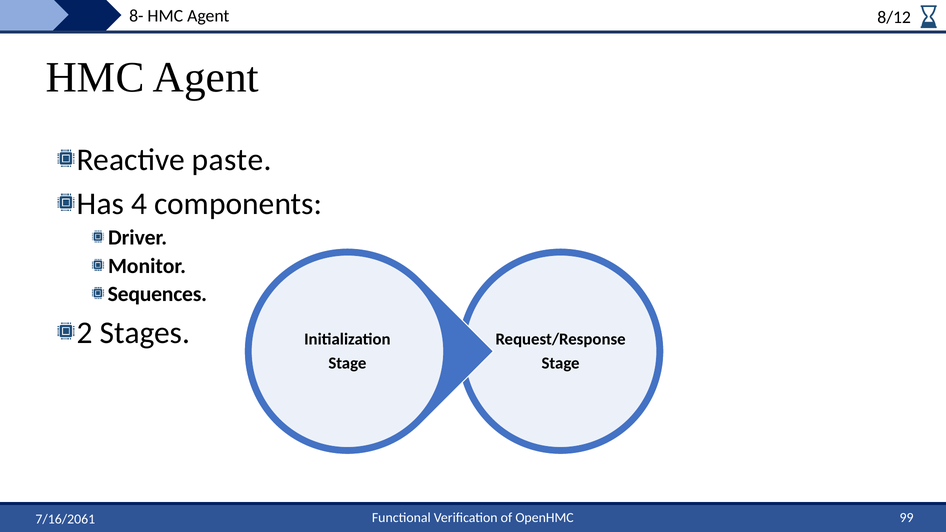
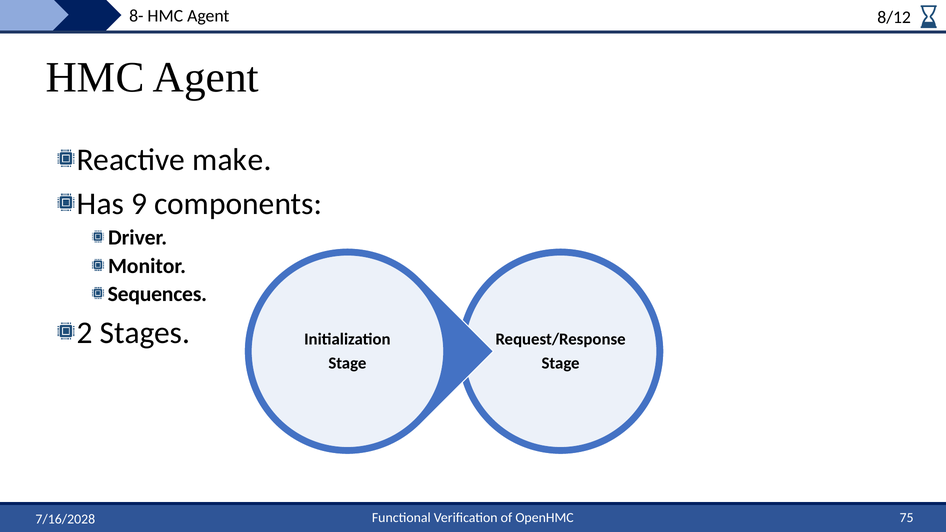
paste: paste -> make (232, 160)
4: 4 -> 9 (139, 204)
99: 99 -> 75 (907, 518)
7/16/2061: 7/16/2061 -> 7/16/2028 (65, 519)
